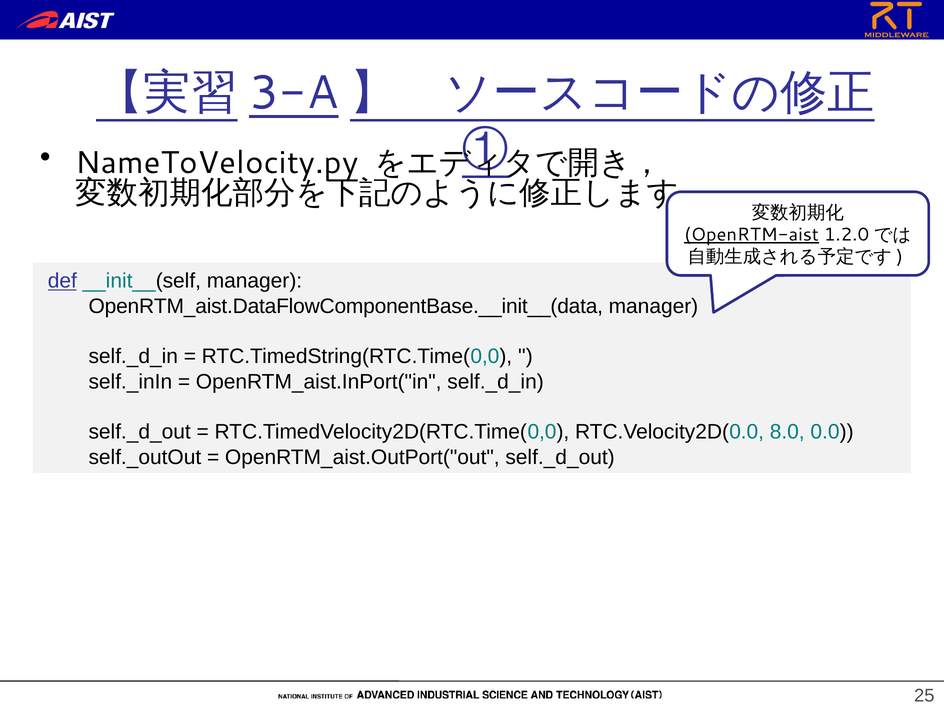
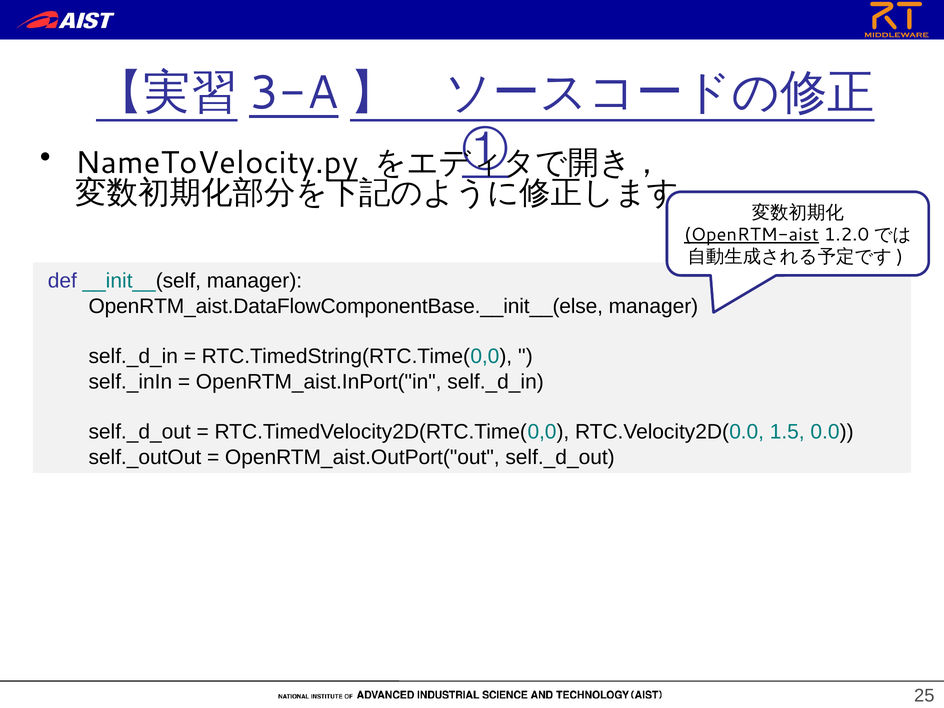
def underline: present -> none (62, 281)
OpenRTM_aist.DataFlowComponentBase.__init__(data: OpenRTM_aist.DataFlowComponentBase.__init__(data -> OpenRTM_aist.DataFlowComponentBase.__init__(else (346, 306)
8.0: 8.0 -> 1.5 (787, 432)
